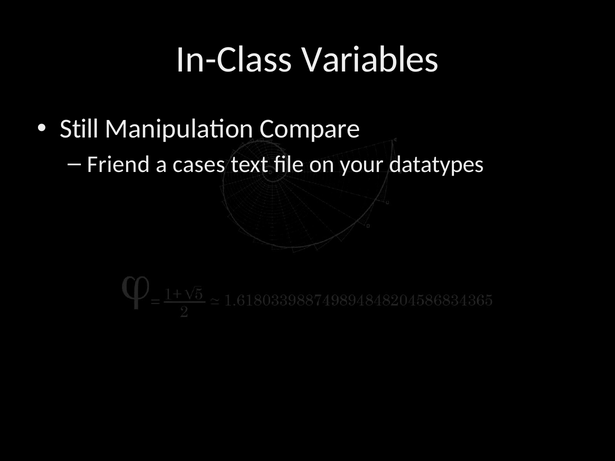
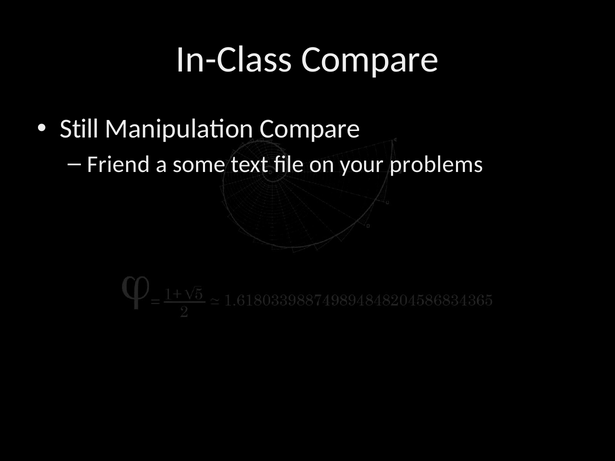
In-Class Variables: Variables -> Compare (370, 60)
cases: cases -> some (199, 164)
datatypes: datatypes -> problems (436, 164)
